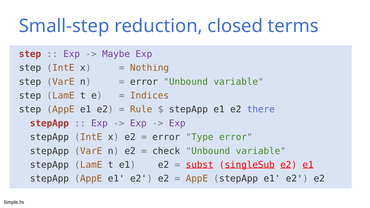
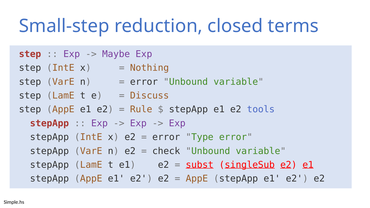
Indices: Indices -> Discuss (150, 96)
there: there -> tools (261, 110)
